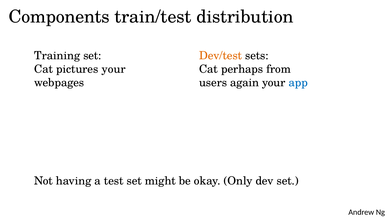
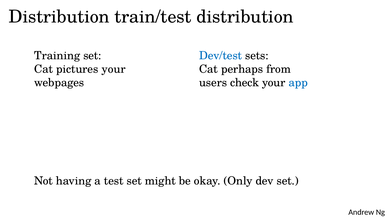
Components: Components -> Distribution (59, 17)
Dev/test colour: orange -> blue (221, 56)
again: again -> check (245, 83)
